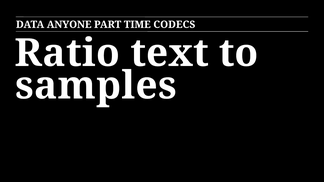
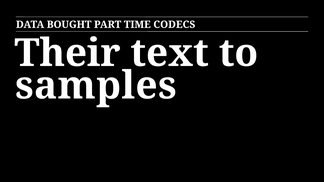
ANYONE: ANYONE -> BOUGHT (69, 25)
Ratio: Ratio -> Their (67, 53)
